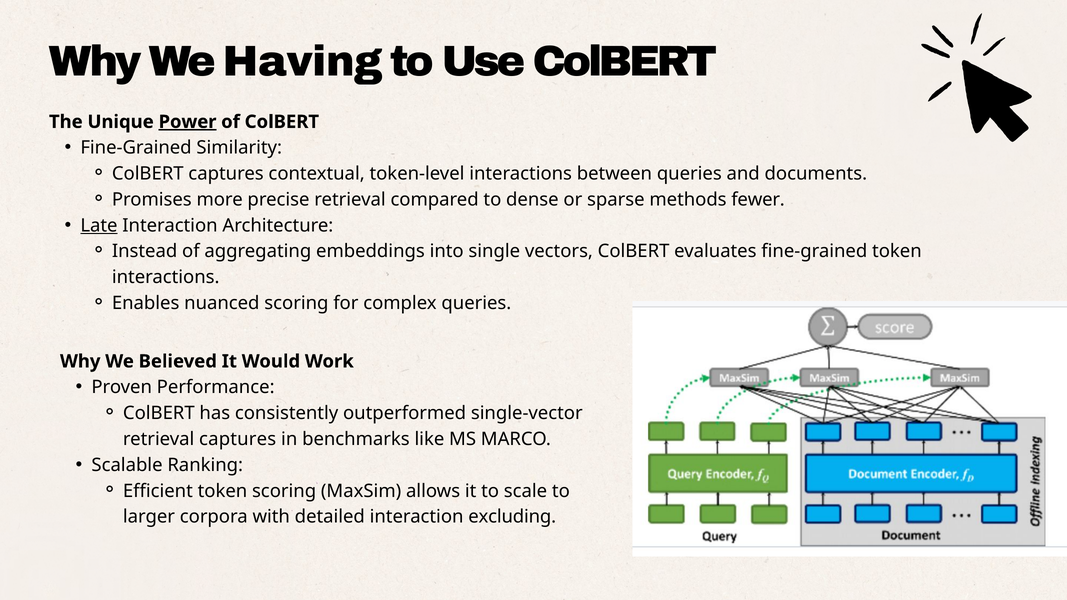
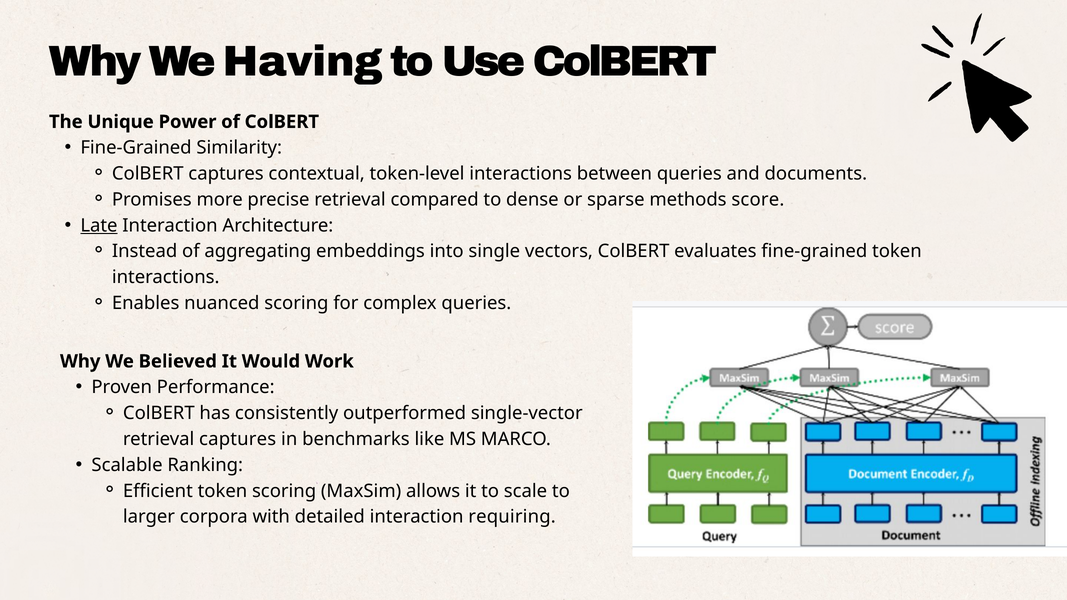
Power underline: present -> none (188, 122)
fewer: fewer -> score (758, 200)
excluding: excluding -> requiring (512, 517)
